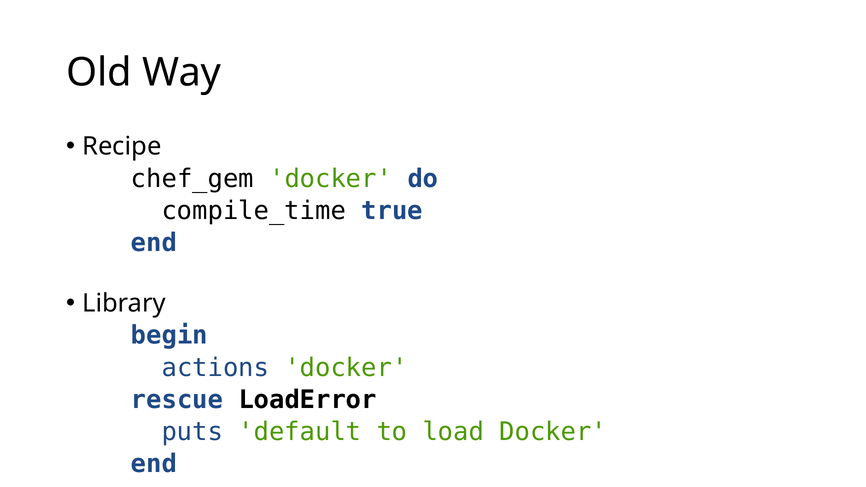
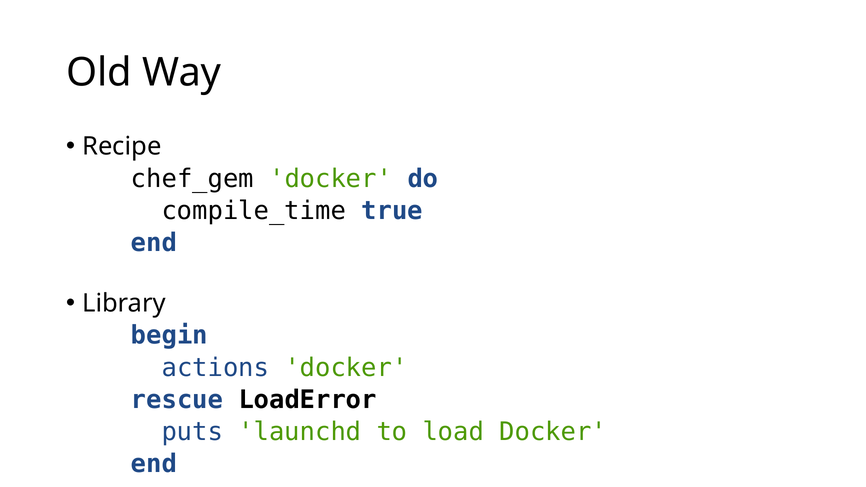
default: default -> launchd (300, 432)
